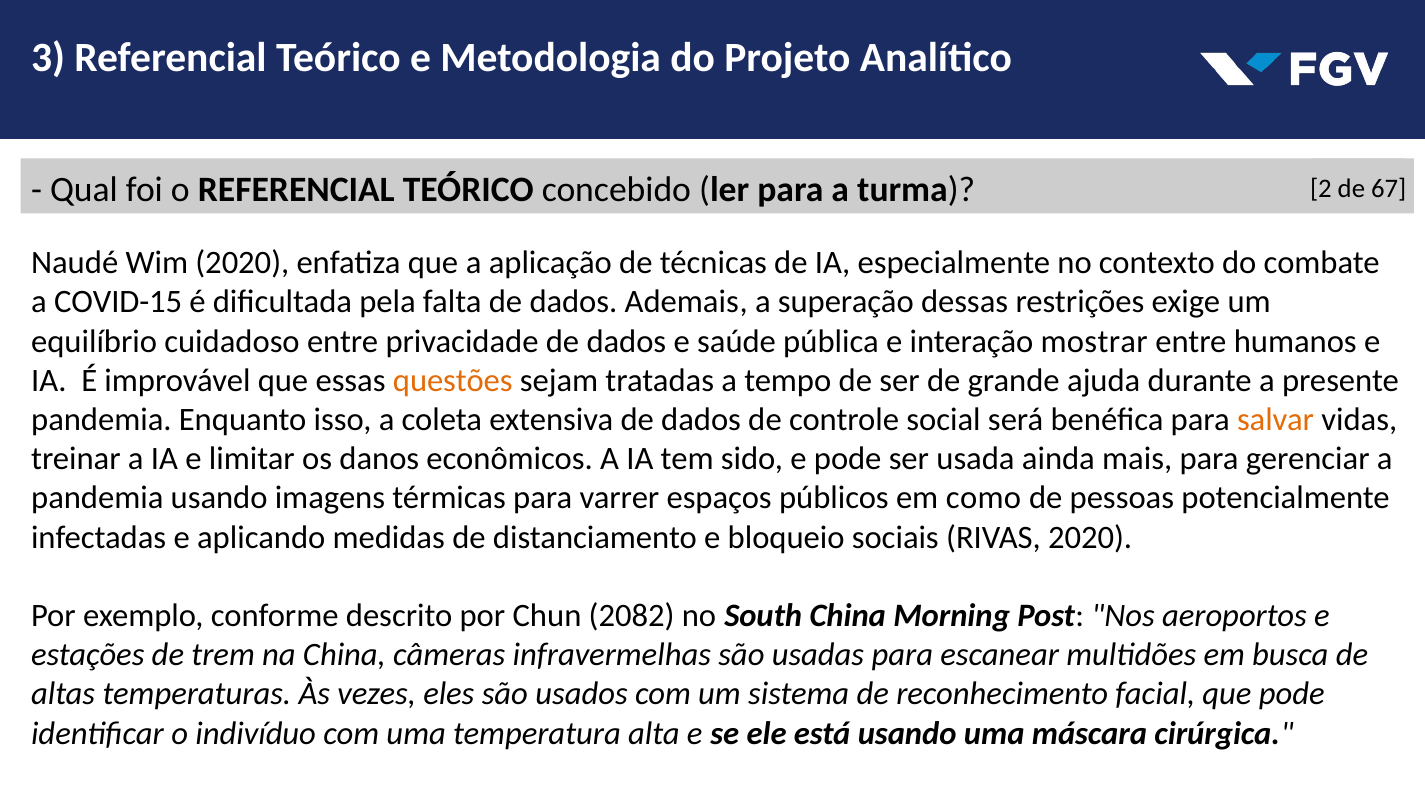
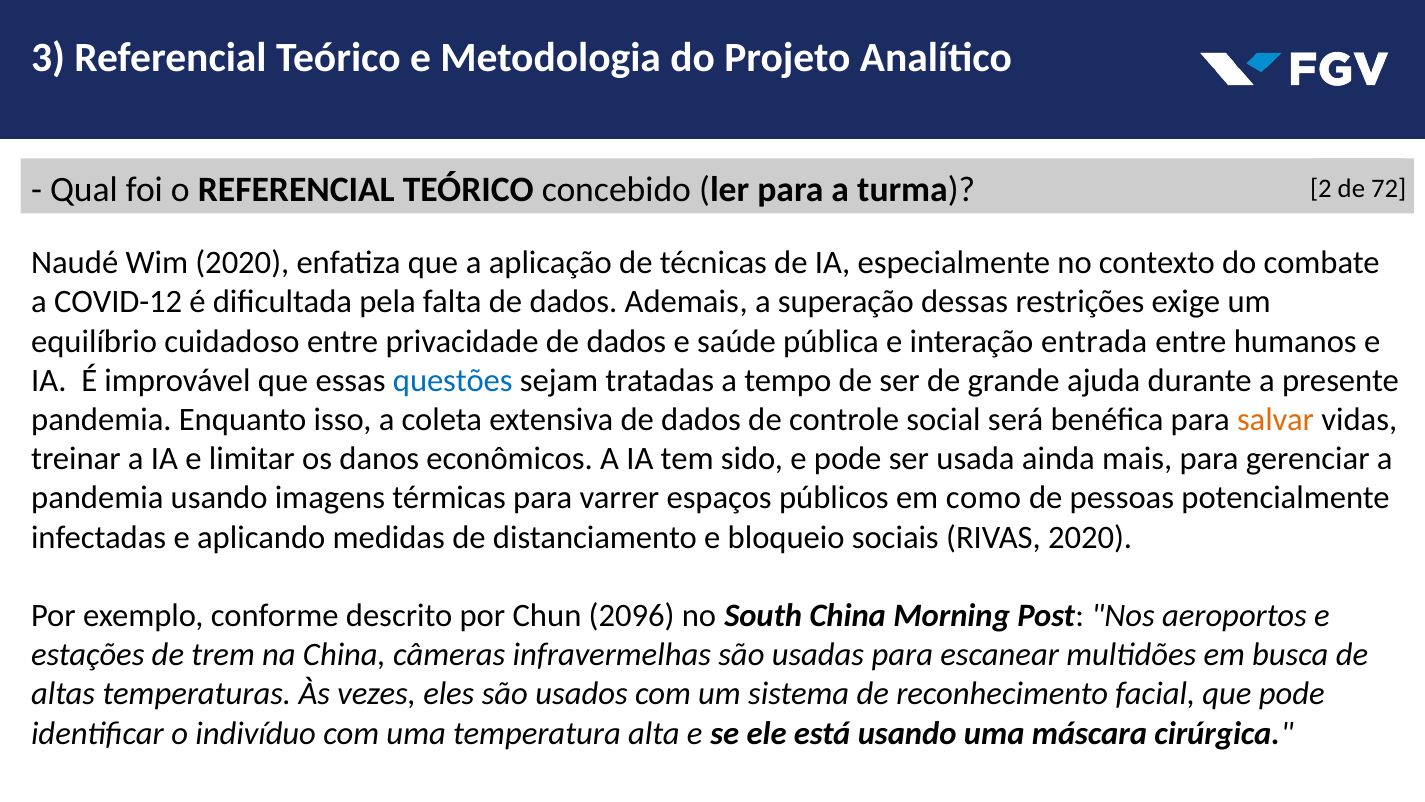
67: 67 -> 72 (1389, 188)
COVID-15: COVID-15 -> COVID-12 (118, 302)
mostrar: mostrar -> entrada (1094, 341)
questões colour: orange -> blue (453, 380)
2082: 2082 -> 2096 (632, 615)
